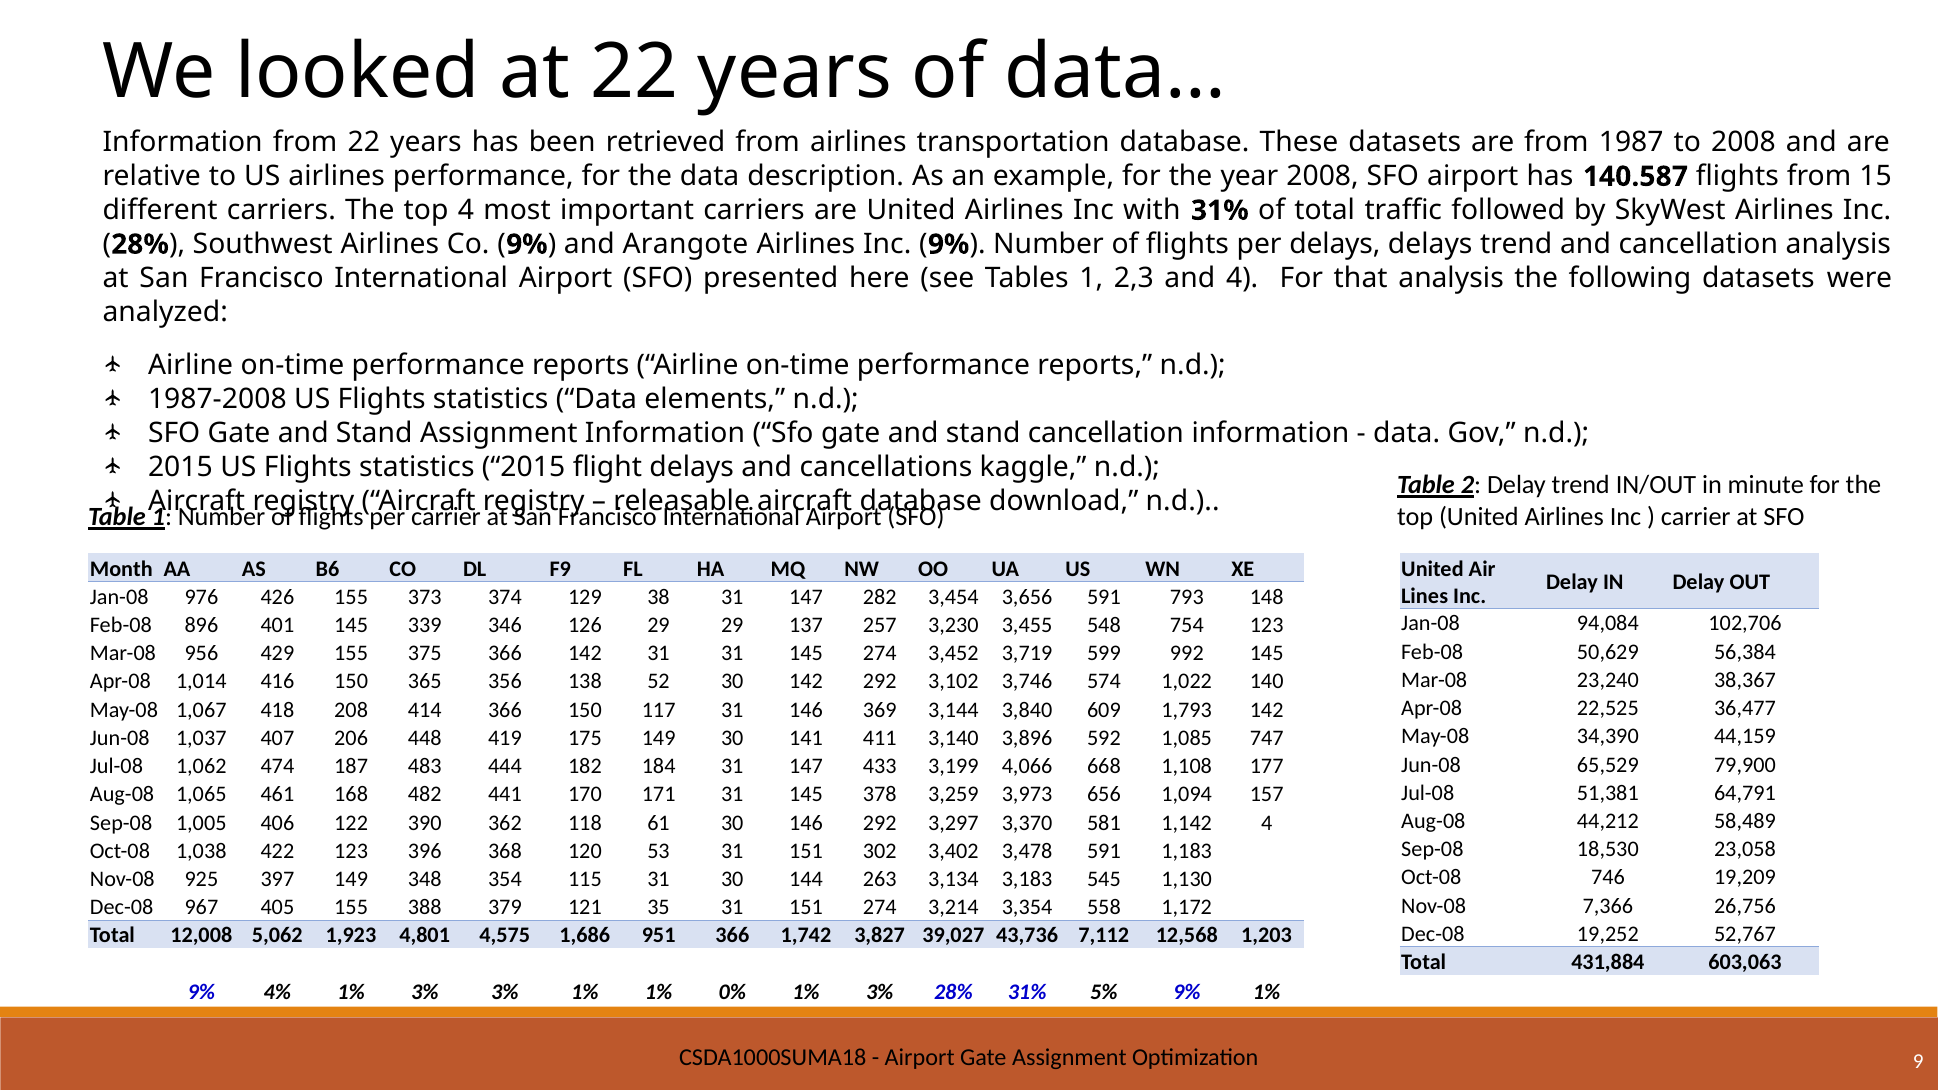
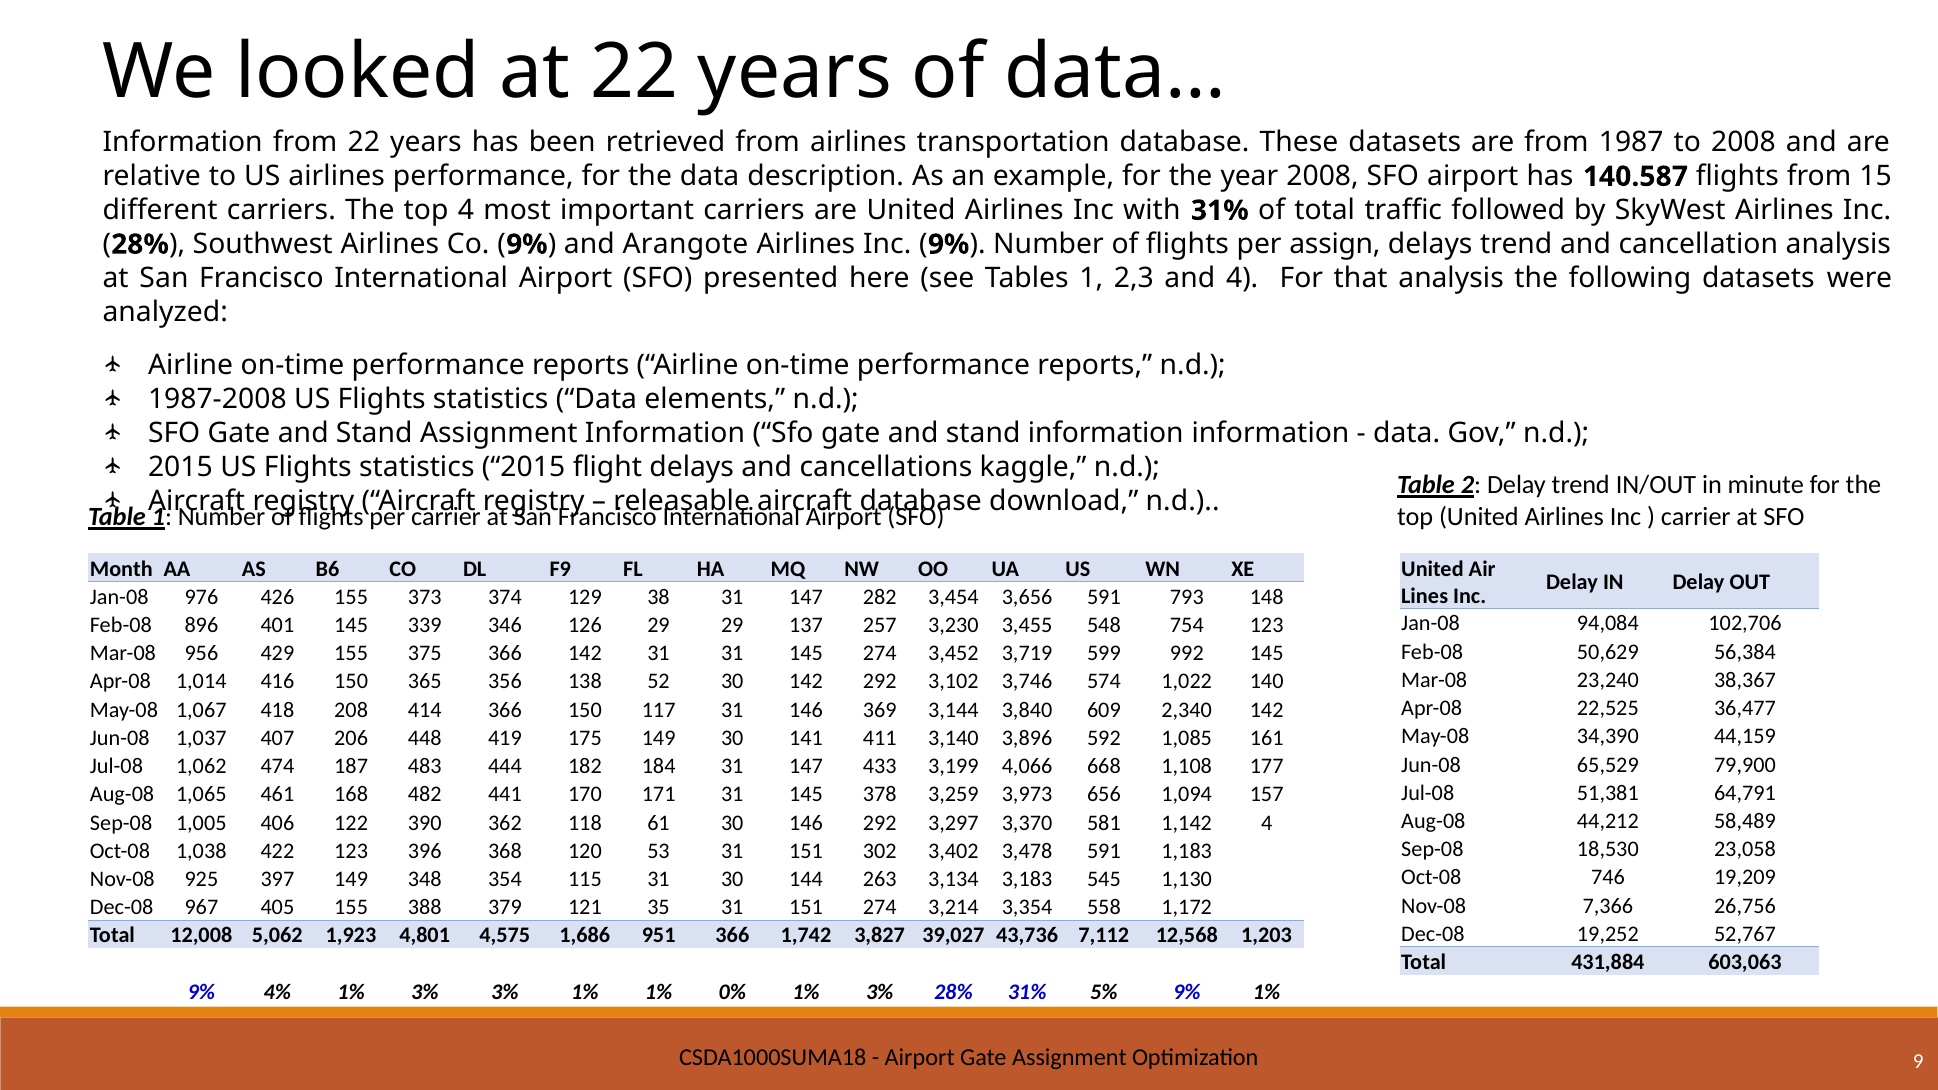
per delays: delays -> assign (1335, 244)
stand cancellation: cancellation -> information (1106, 433)
1,793: 1,793 -> 2,340 (1187, 710)
747: 747 -> 161 (1267, 738)
